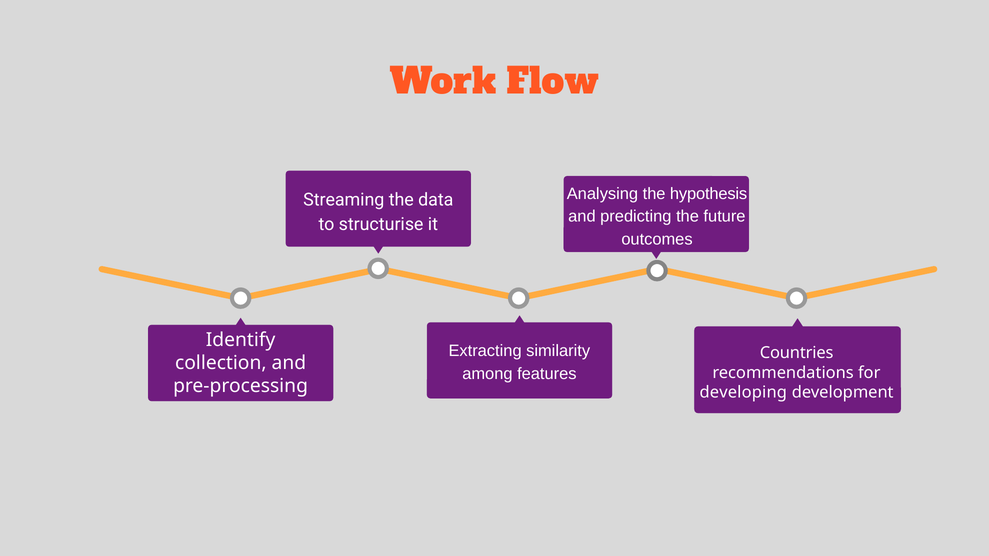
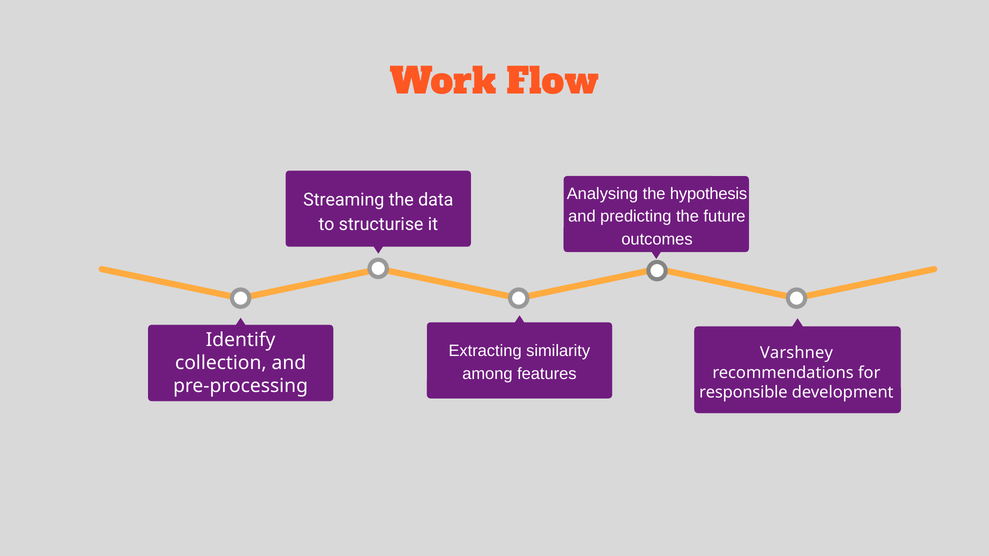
Countries: Countries -> Varshney (796, 353)
developing: developing -> responsible (743, 393)
